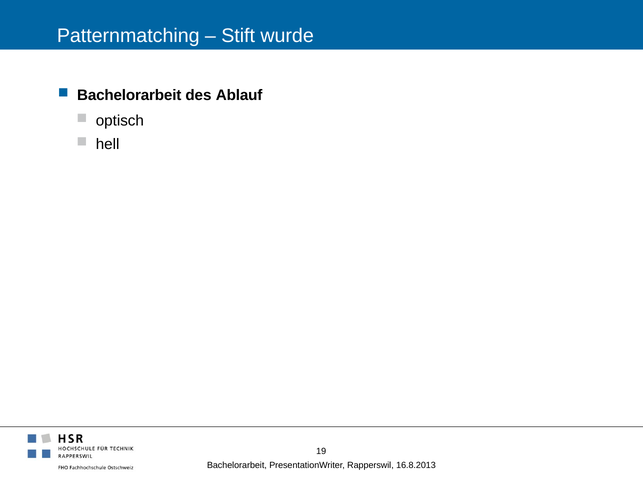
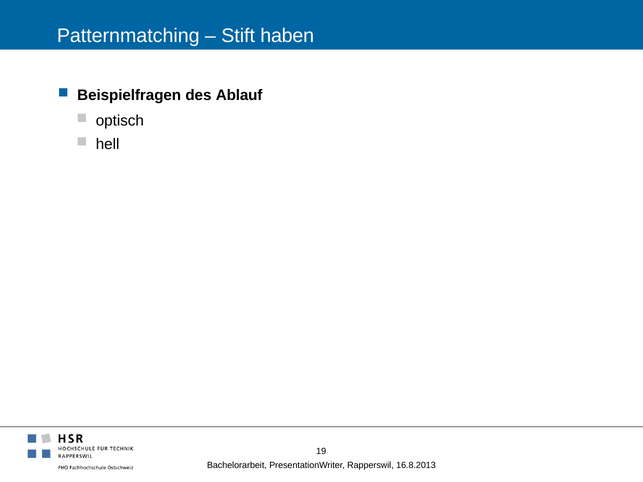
wurde: wurde -> haben (287, 36)
Bachelorarbeit: Bachelorarbeit -> Beispielfragen (129, 95)
